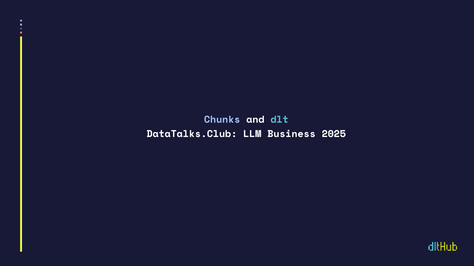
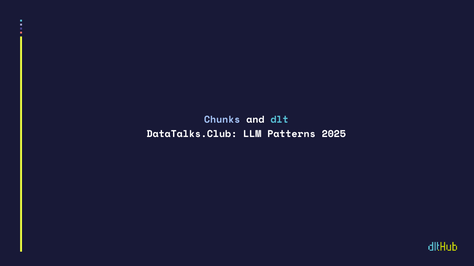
Business: Business -> Patterns (291, 134)
